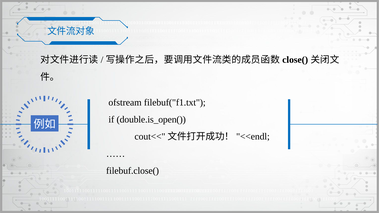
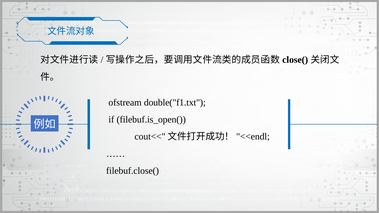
filebuf("f1.txt: filebuf("f1.txt -> double("f1.txt (175, 103)
double.is_open(: double.is_open( -> filebuf.is_open( (151, 120)
